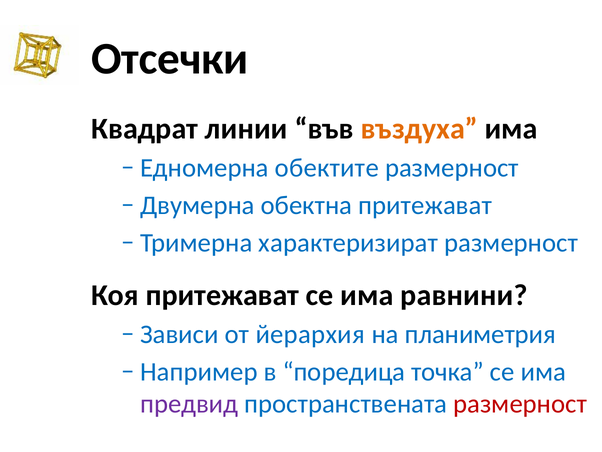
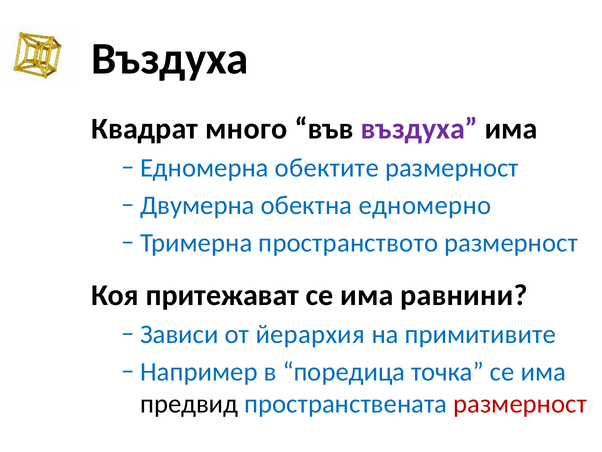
Отсечки: Отсечки -> Въздуха (170, 59)
линии: линии -> много (246, 129)
въздуха colour: orange -> purple (419, 129)
обектна притежават: притежават -> едномерно (425, 205)
характеризират: характеризират -> пространството (348, 243)
планиметрия: планиметрия -> примитивите (480, 334)
предвид colour: purple -> black (189, 404)
